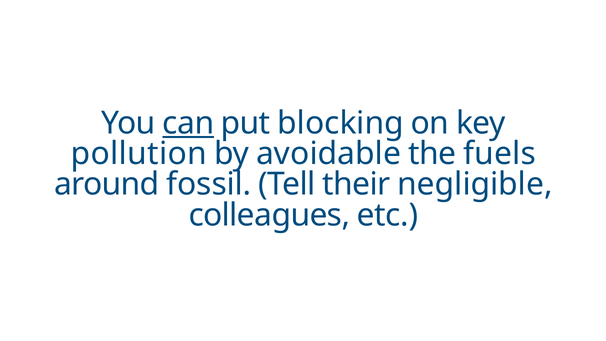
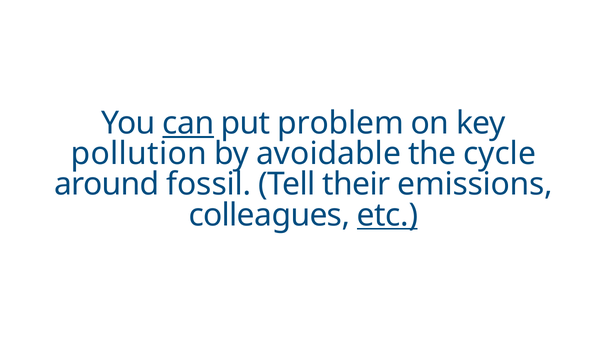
blocking: blocking -> problem (341, 123)
fuels: fuels -> cycle (500, 154)
negligible: negligible -> emissions (475, 184)
etc underline: none -> present (387, 215)
